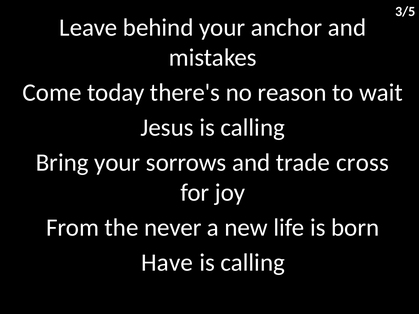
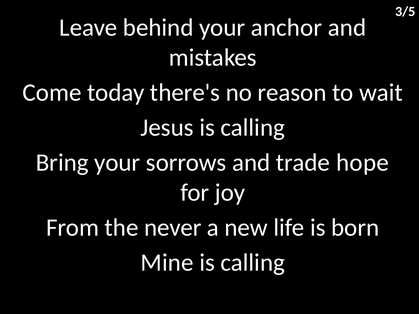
cross: cross -> hope (363, 163)
Have: Have -> Mine (167, 263)
